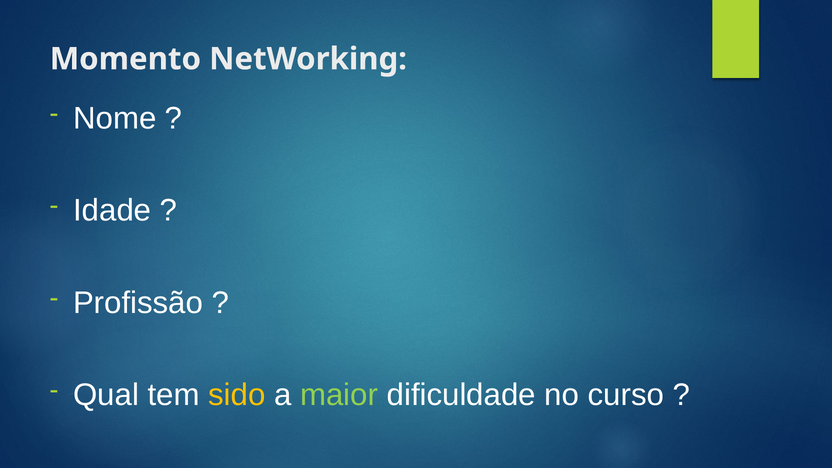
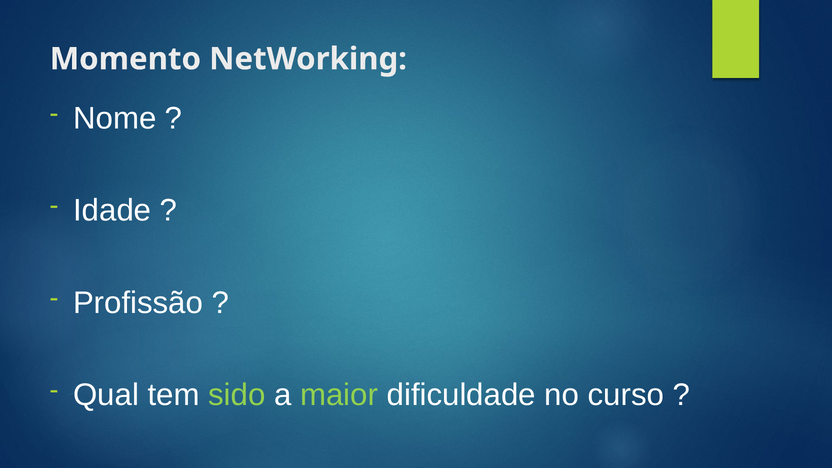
sido colour: yellow -> light green (237, 395)
